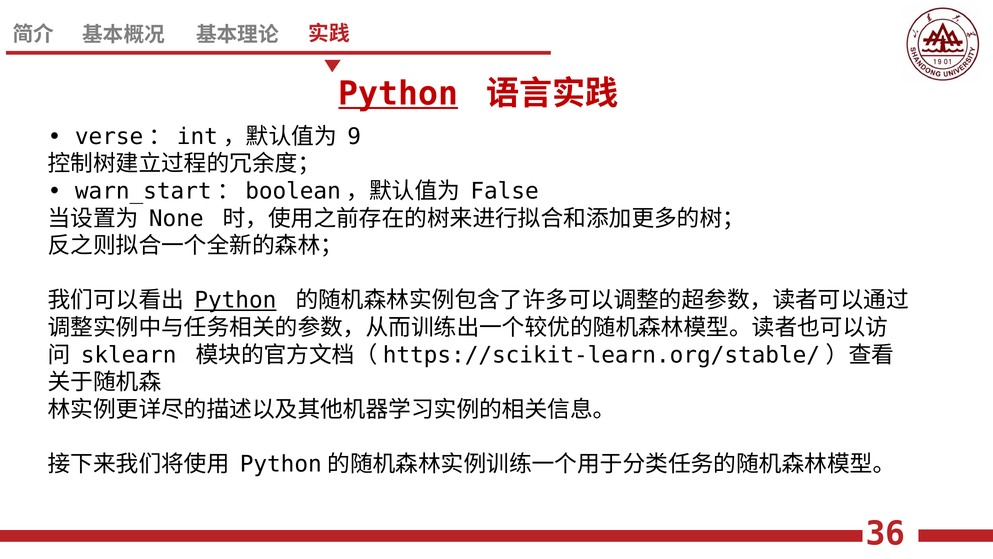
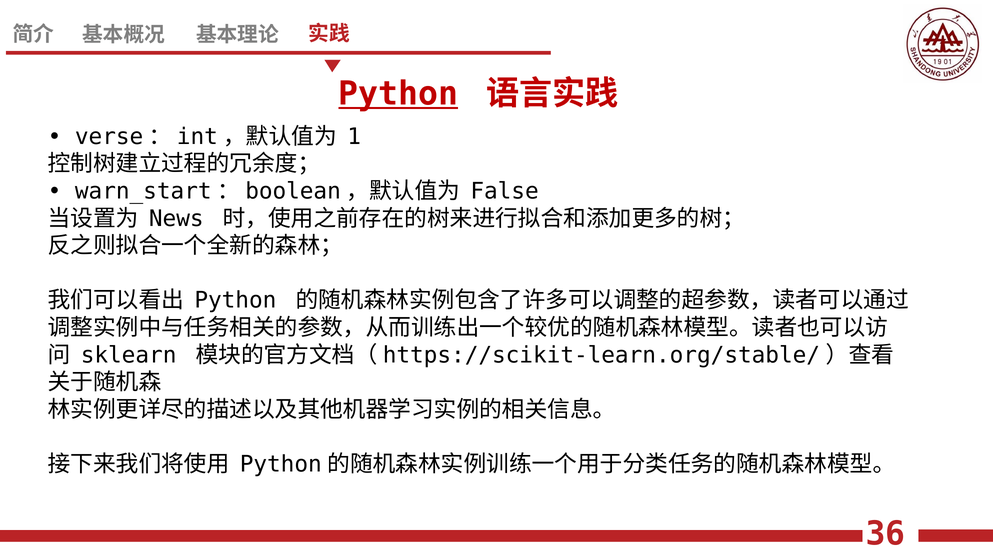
9: 9 -> 1 (354, 136)
None: None -> News (176, 218)
Python underline: present -> none (235, 300)
